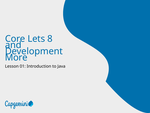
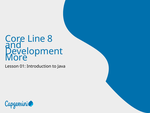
Lets: Lets -> Line (36, 39)
